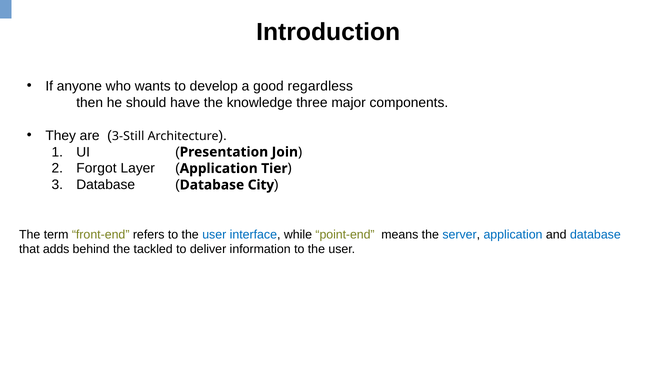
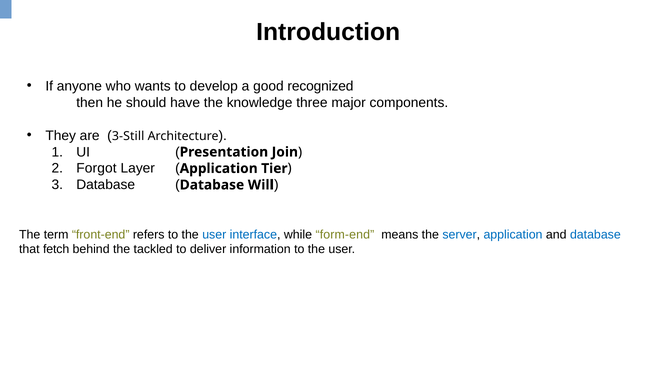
regardless: regardless -> recognized (320, 86)
City: City -> Will (261, 185)
point-end: point-end -> form-end (345, 235)
adds: adds -> fetch (56, 250)
